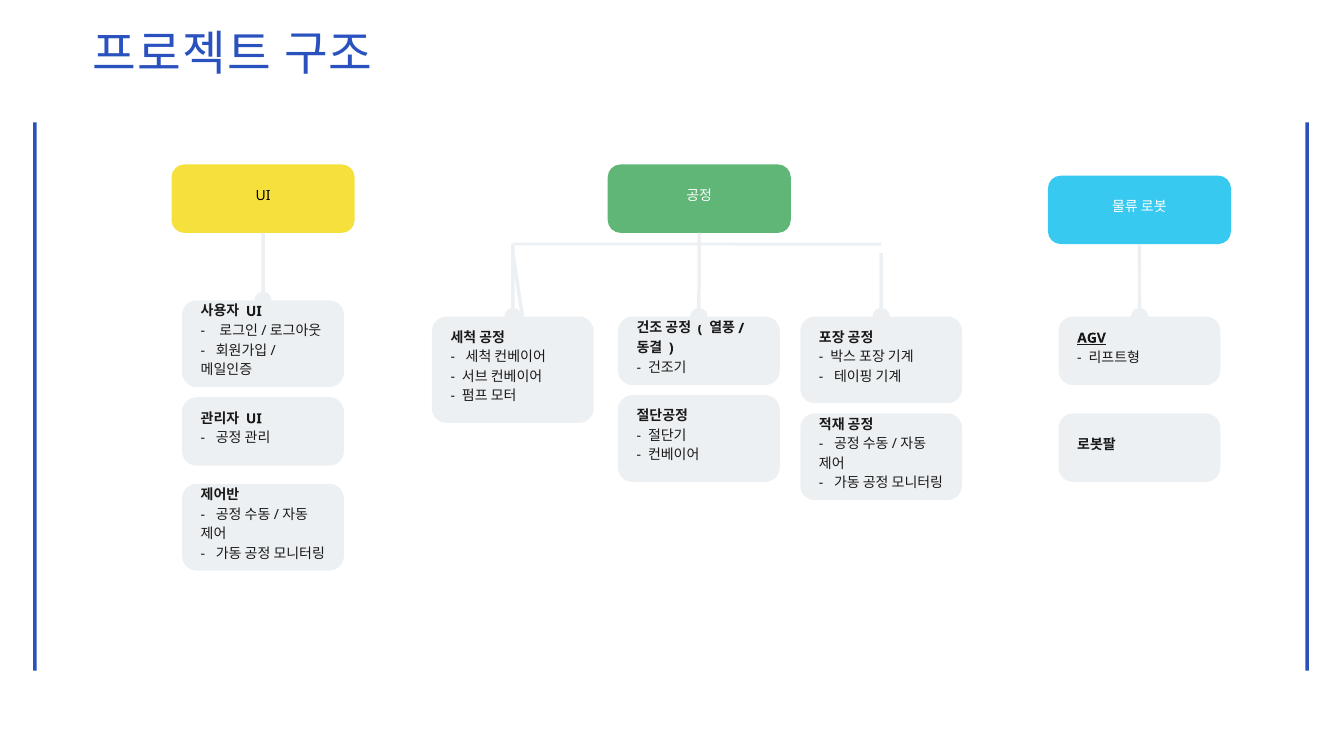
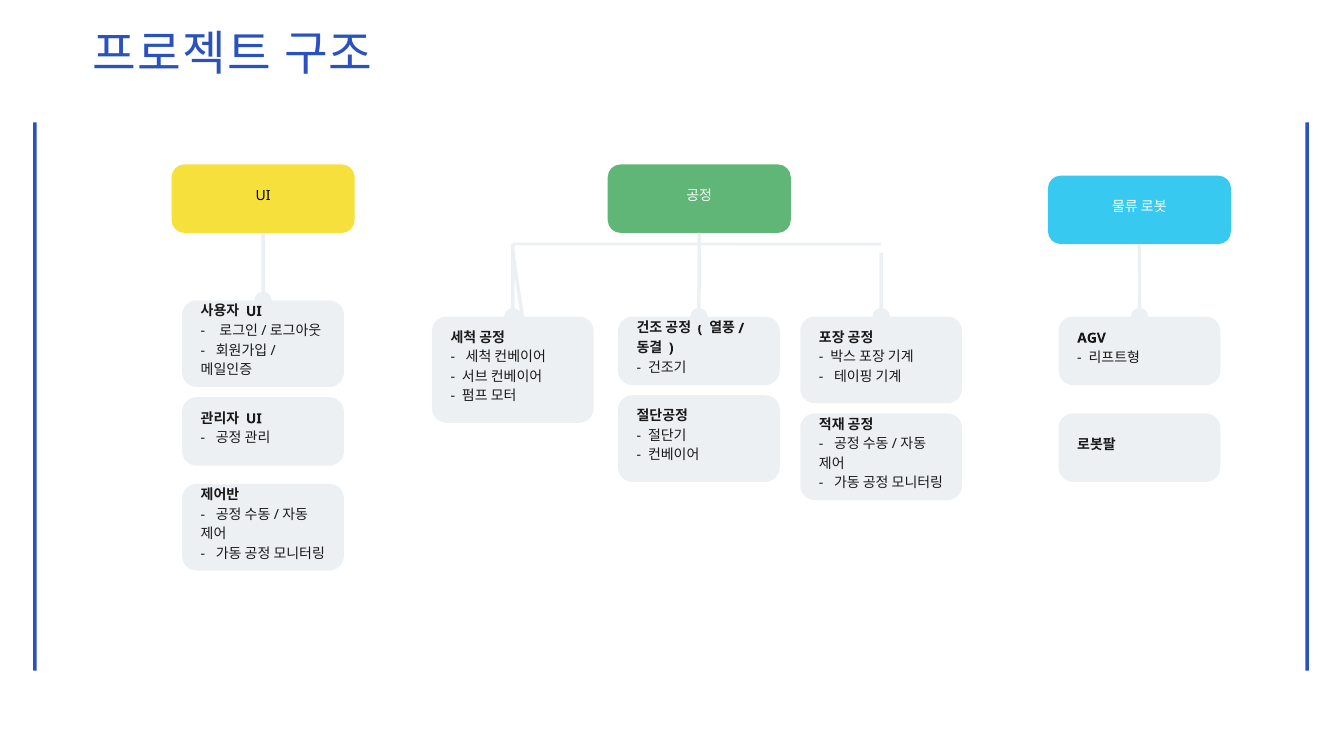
AGV underline: present -> none (1092, 338)
